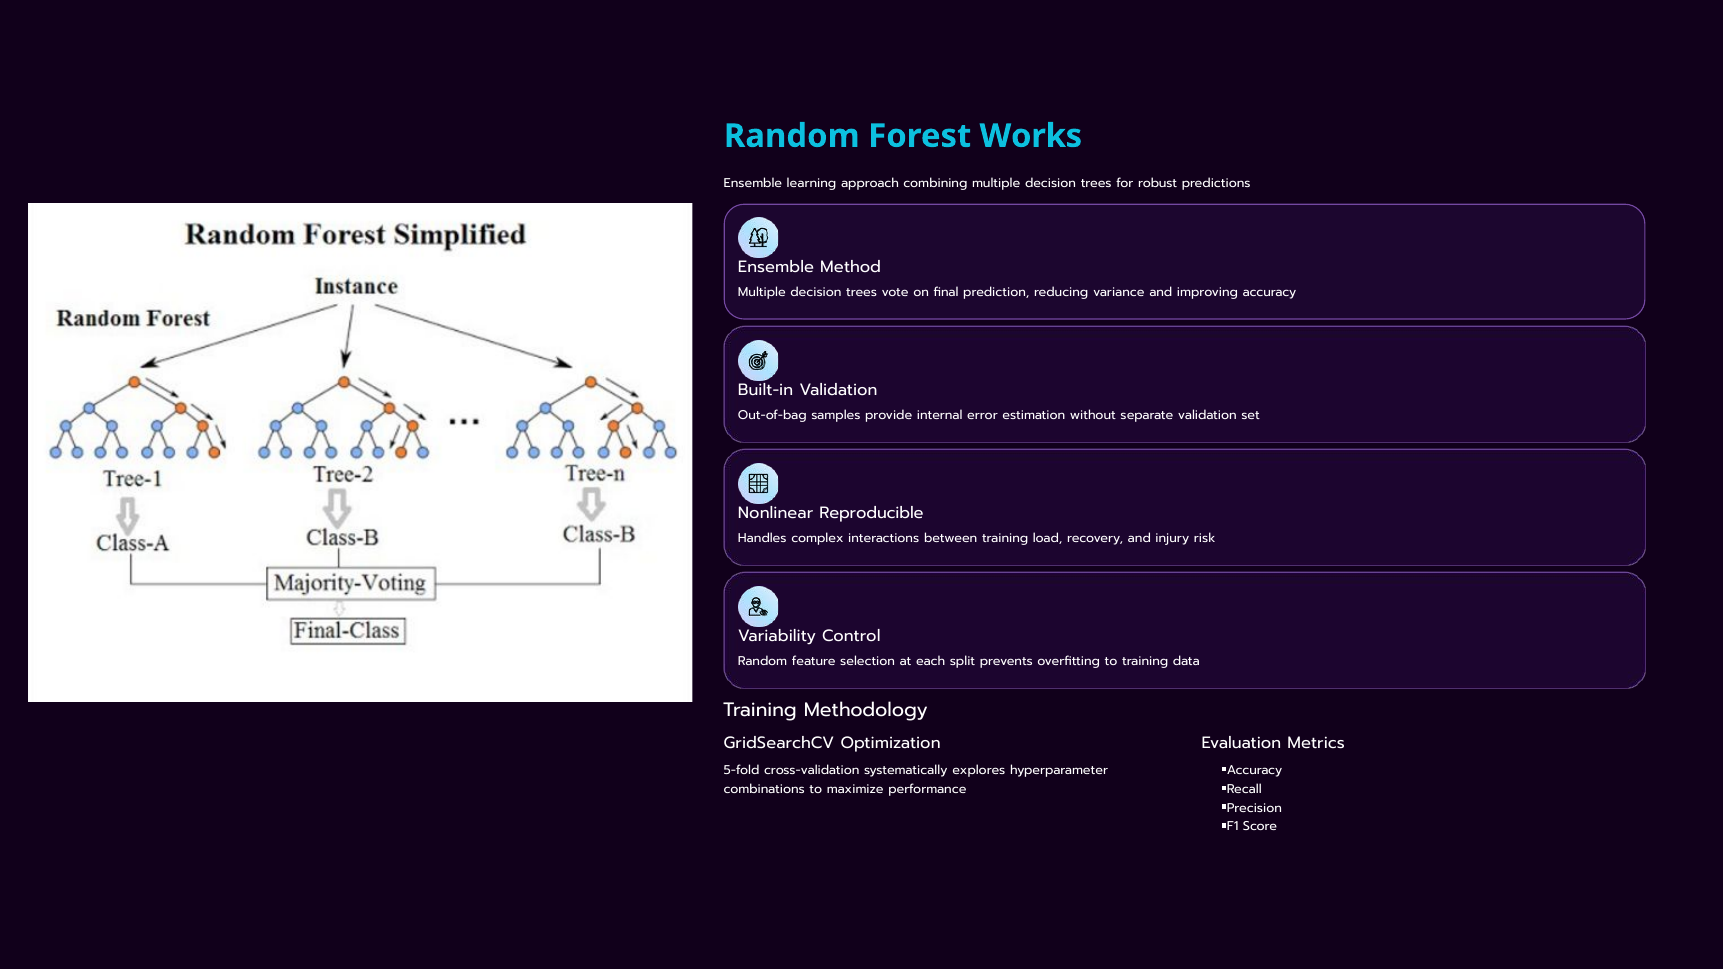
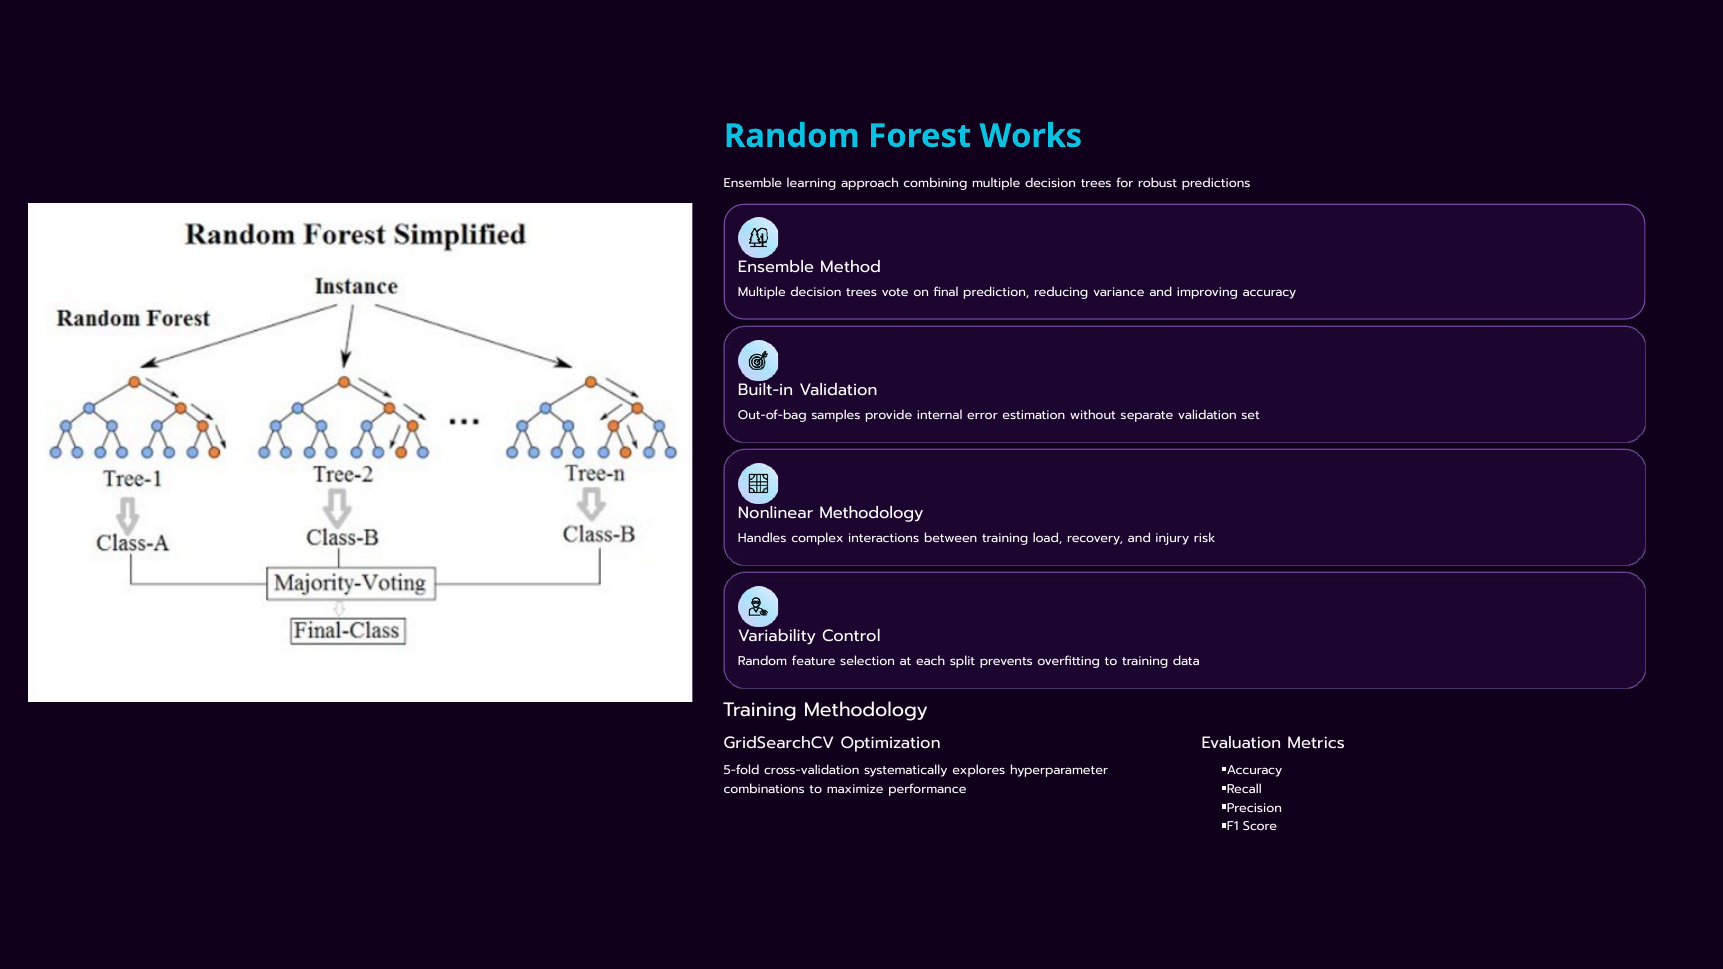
Nonlinear Reproducible: Reproducible -> Methodology (871, 513)
